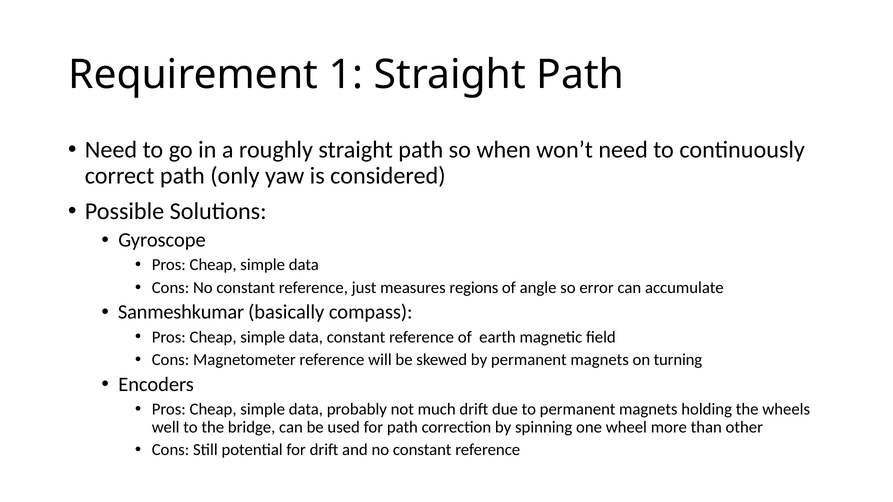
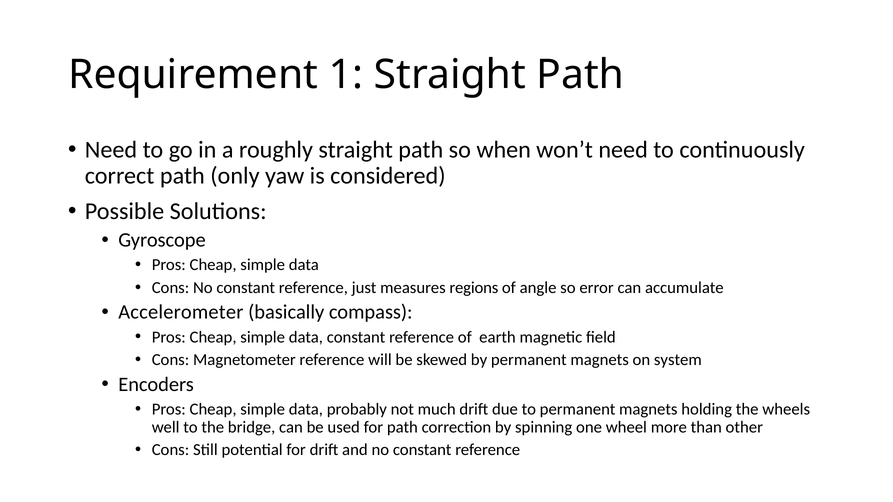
Sanmeshkumar: Sanmeshkumar -> Accelerometer (181, 312)
turning: turning -> system (678, 360)
